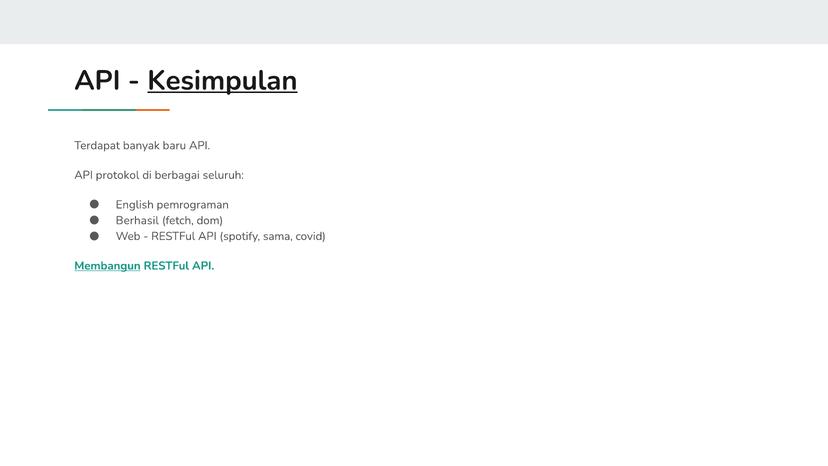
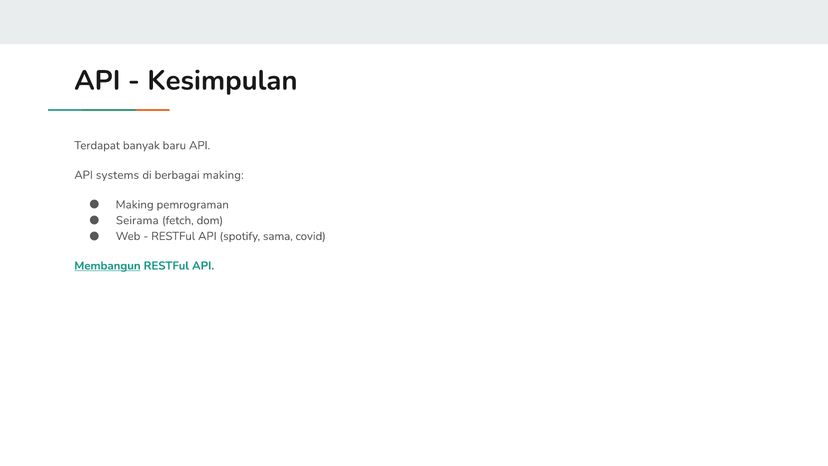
Kesimpulan underline: present -> none (222, 80)
protokol: protokol -> systems (117, 175)
berbagai seluruh: seluruh -> making (223, 175)
English: English -> Making (135, 205)
Berhasil: Berhasil -> Seirama (137, 220)
